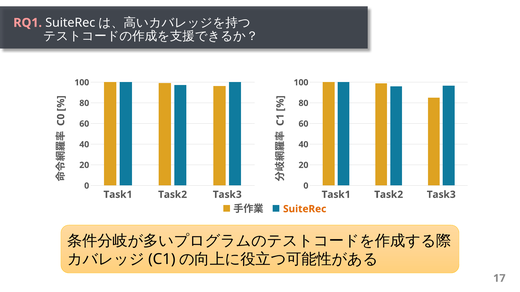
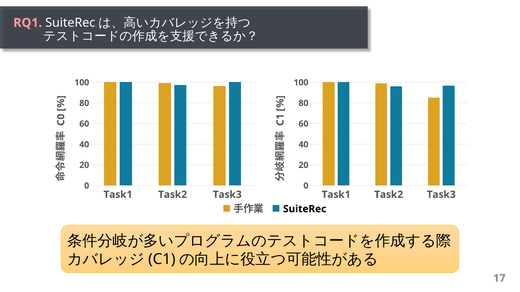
SuiteRec colour: orange -> black (305, 209)
